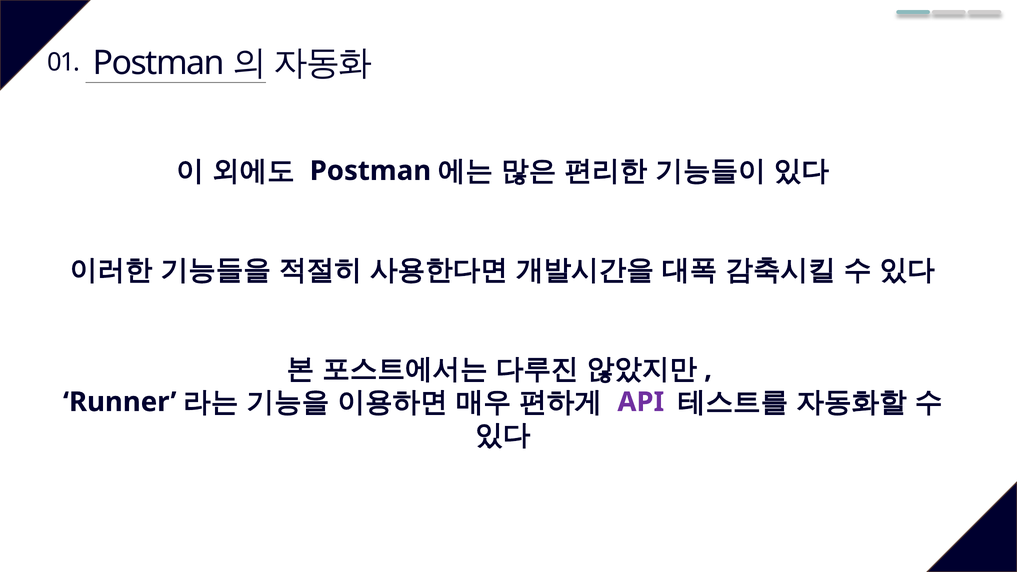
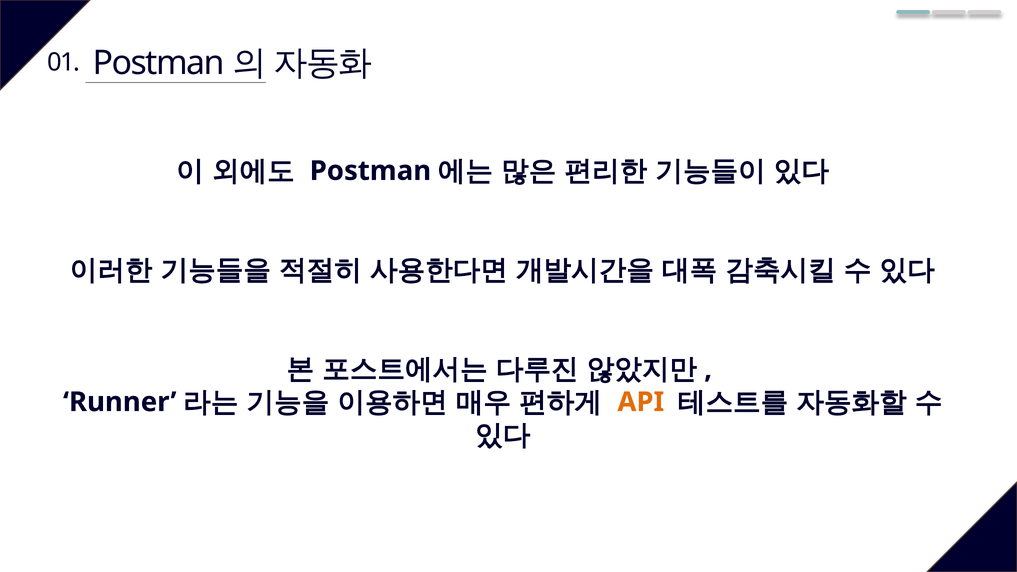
API colour: purple -> orange (641, 402)
